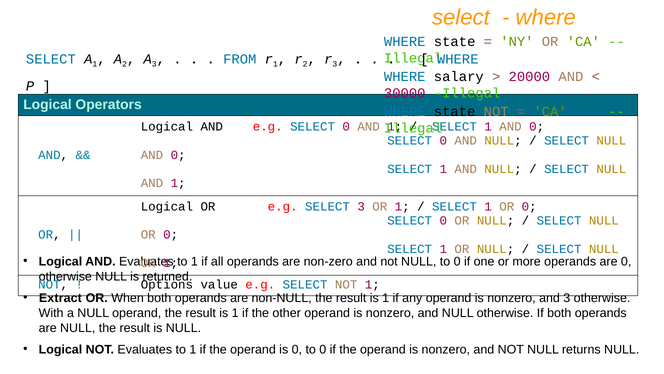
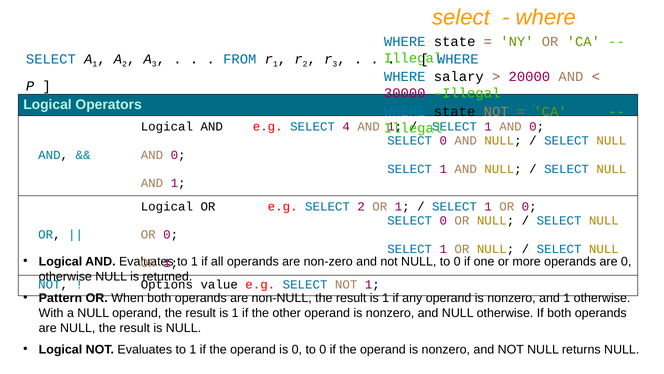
e.g SELECT 0: 0 -> 4 (346, 127)
SELECT 3: 3 -> 2 (361, 206)
Extract: Extract -> Pattern (60, 298)
nonzero and 3: 3 -> 1 (567, 298)
